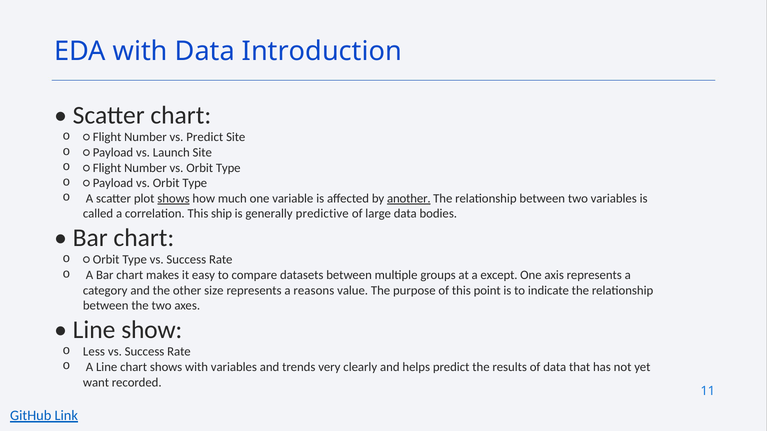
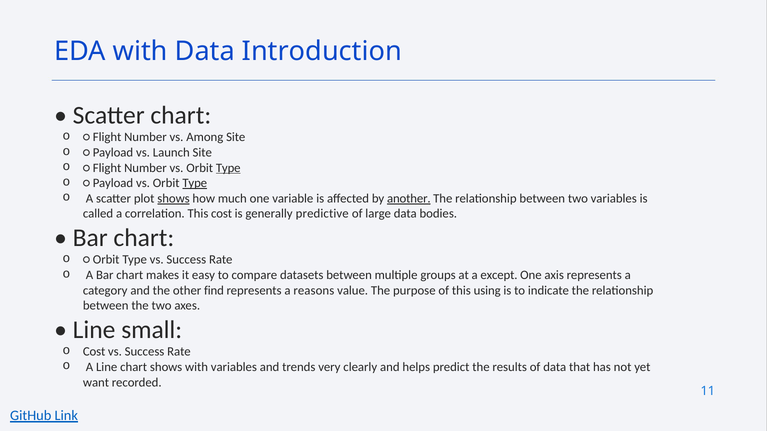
vs Predict: Predict -> Among (205, 137)
Type underline: none -> present (228, 168)
Type underline: none -> present (195, 183)
This ship: ship -> cost (222, 214)
size: size -> find (214, 291)
point: point -> using (487, 291)
show: show -> small (152, 330)
Less: Less -> Cost (94, 352)
